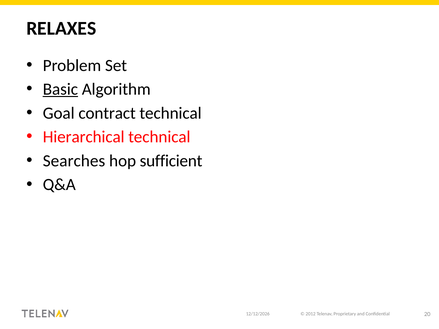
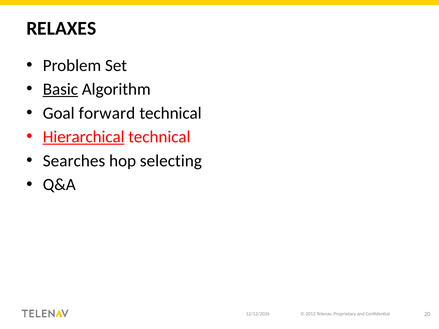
contract: contract -> forward (107, 113)
Hierarchical underline: none -> present (84, 137)
sufficient: sufficient -> selecting (171, 161)
